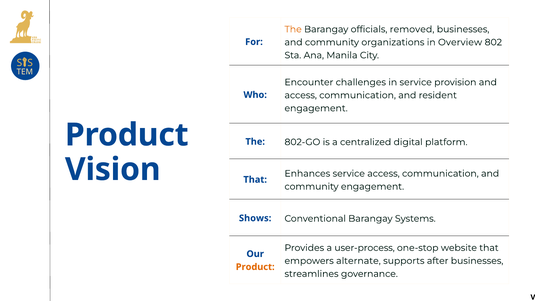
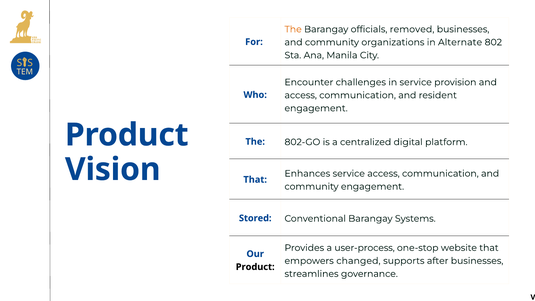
Overview: Overview -> Alternate (460, 42)
Shows: Shows -> Stored (255, 218)
alternate: alternate -> changed (358, 261)
Product colour: orange -> black (255, 267)
